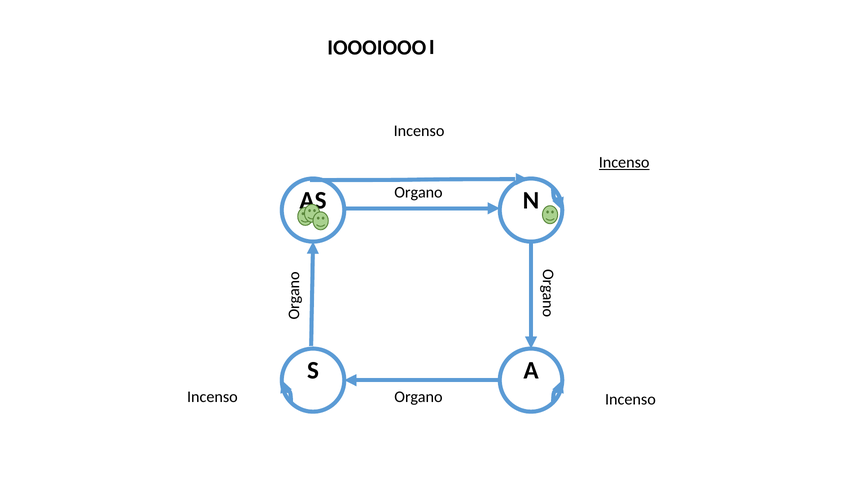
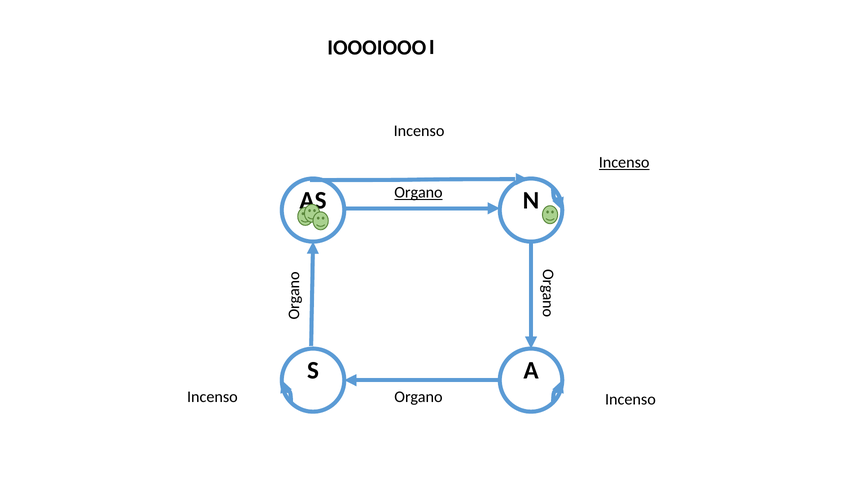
Organo underline: none -> present (418, 192)
